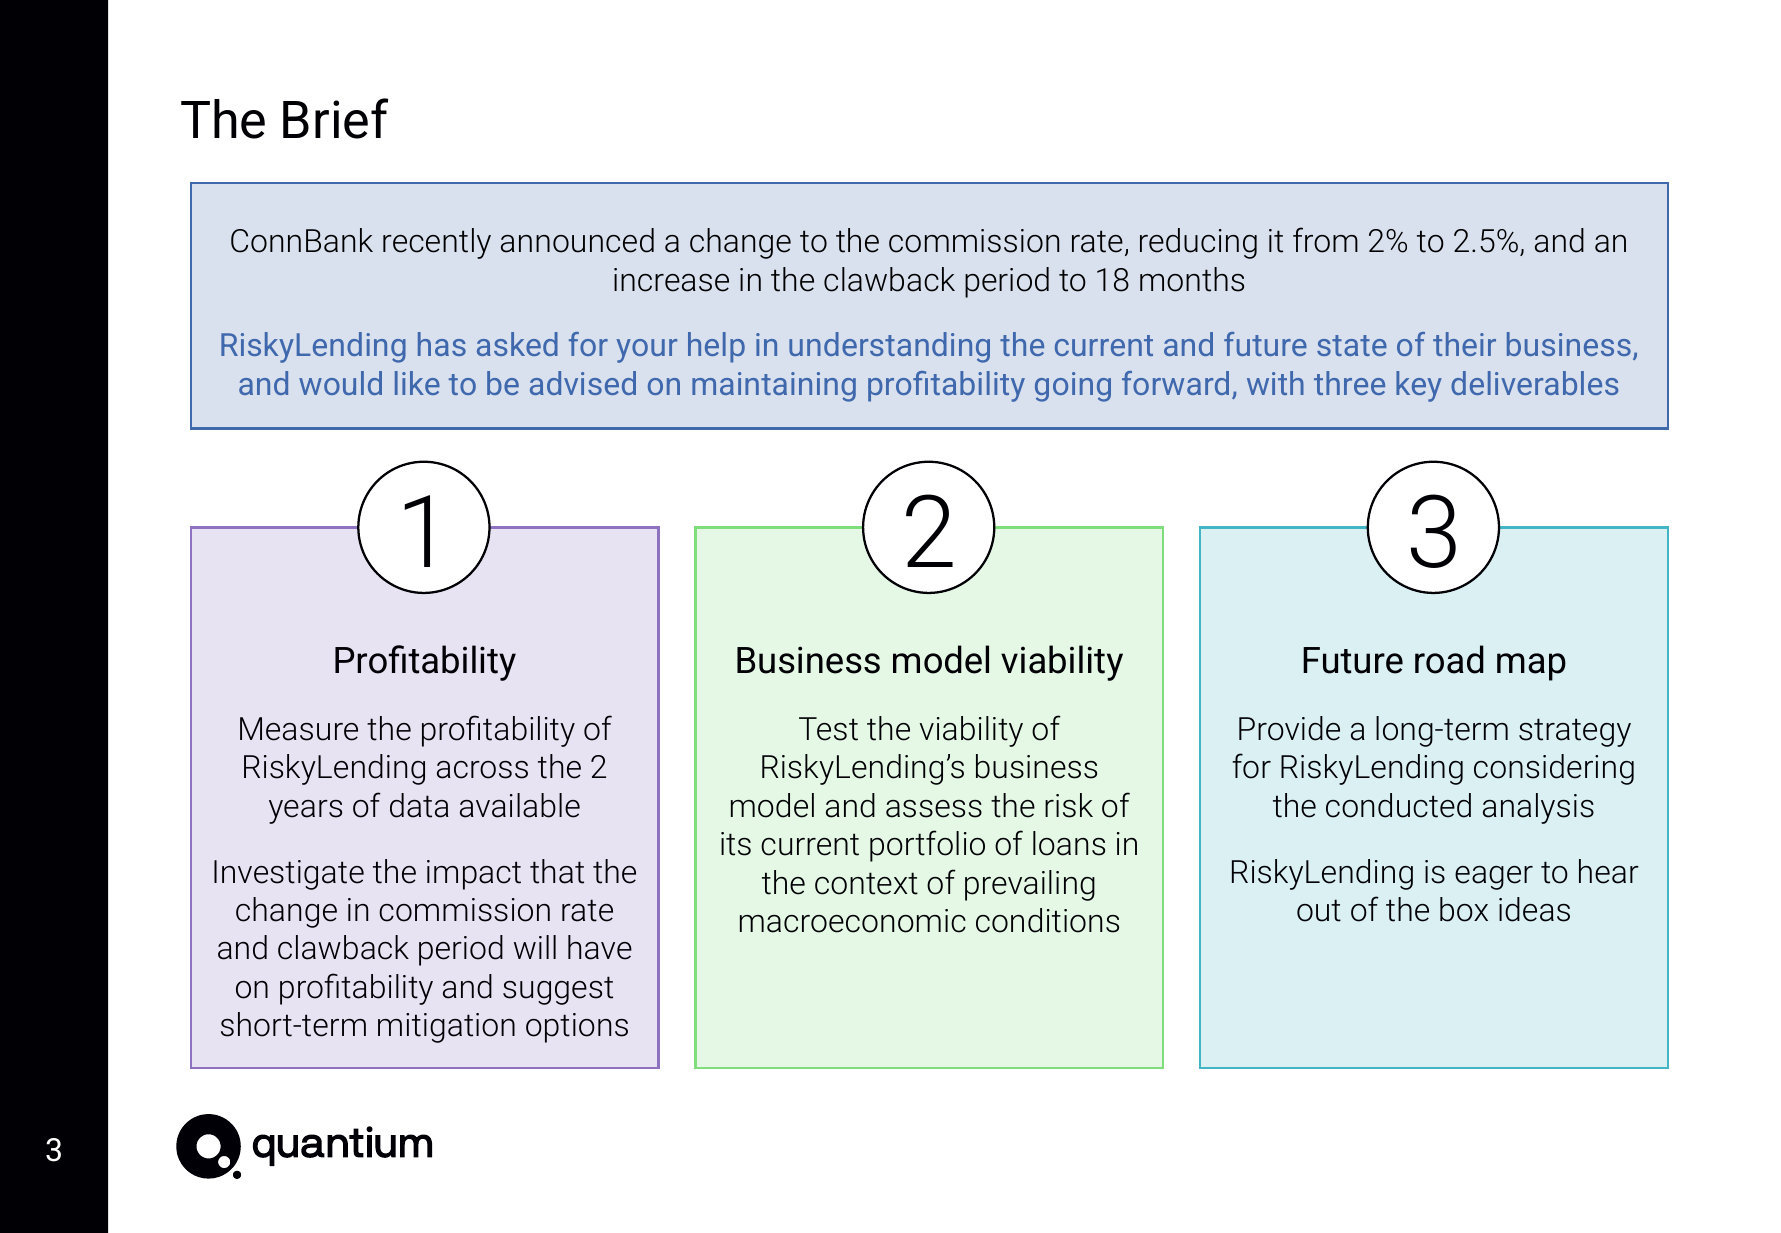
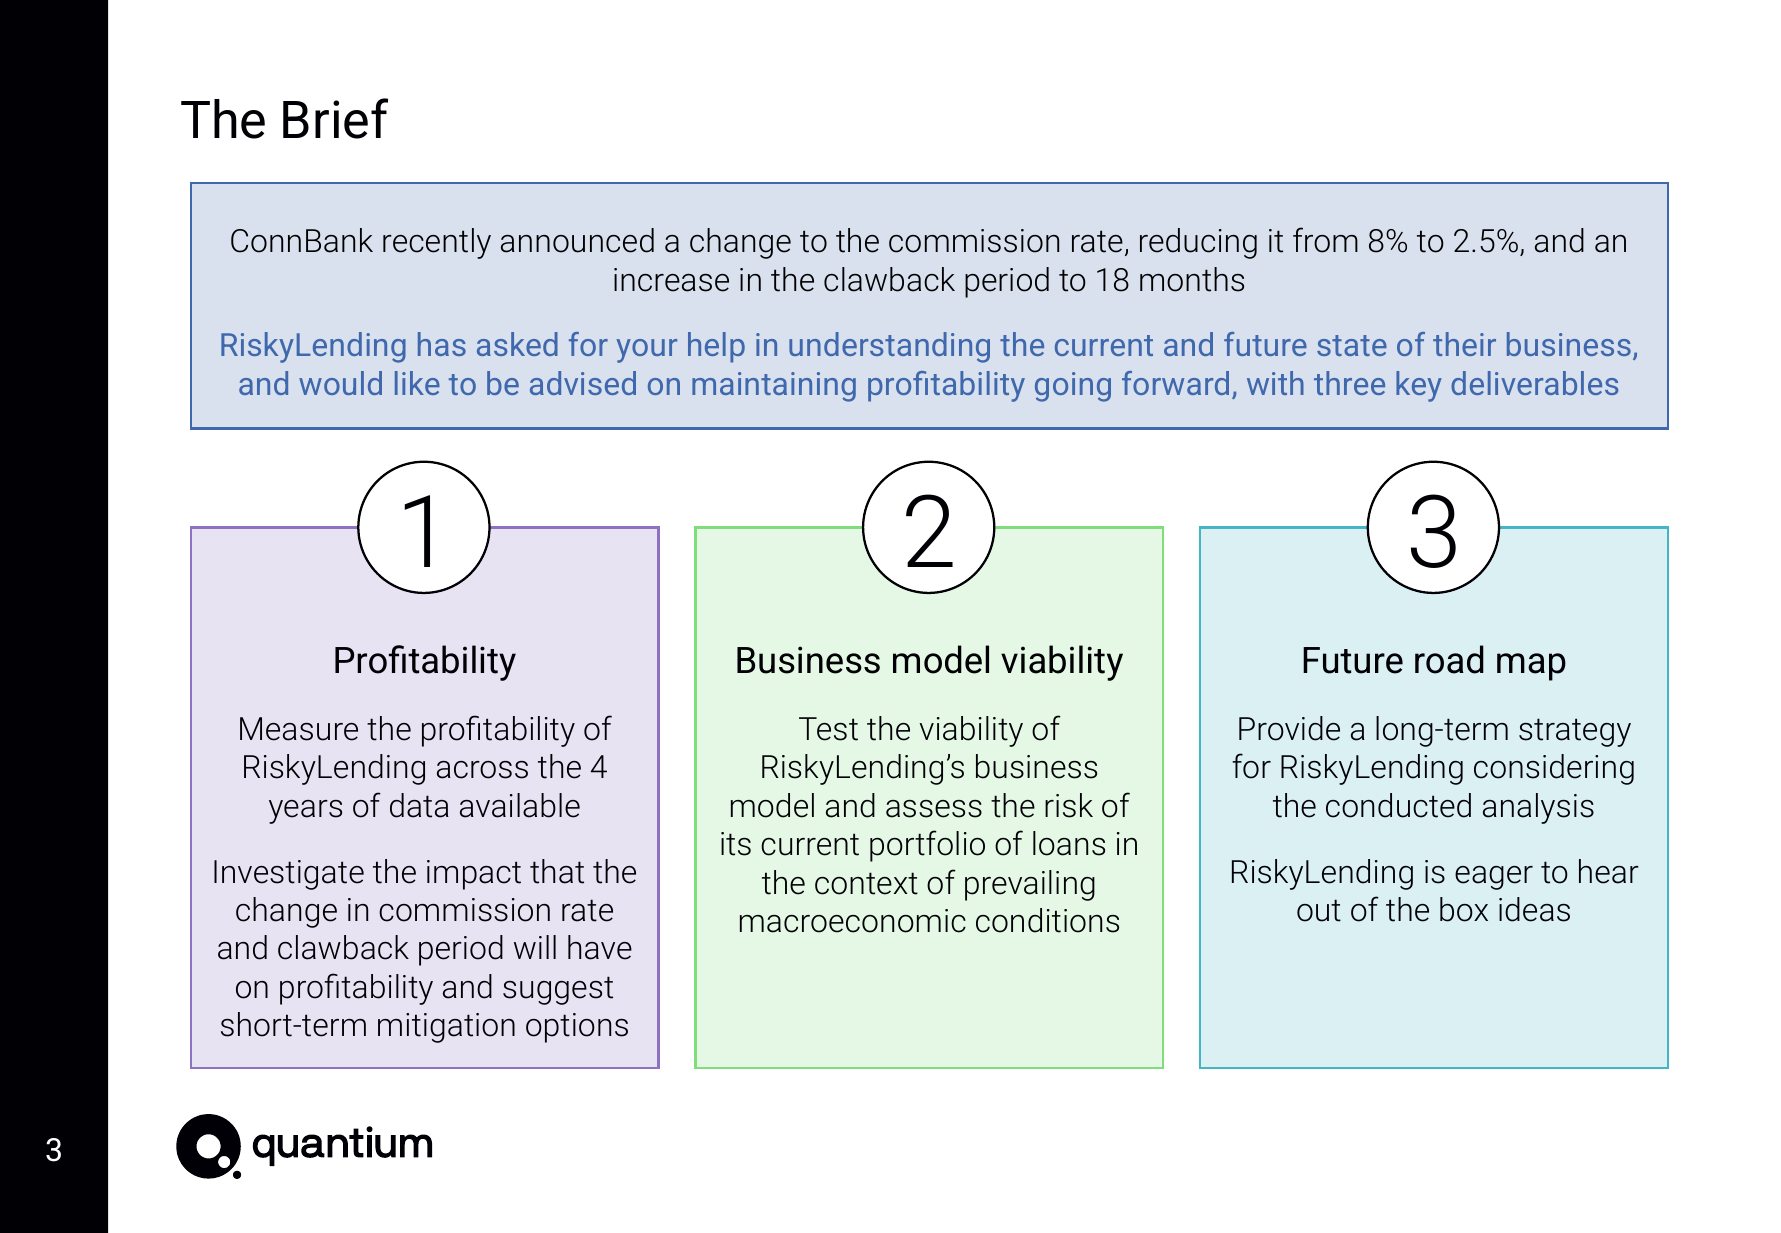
2%: 2% -> 8% (1388, 242)
the 2: 2 -> 4 (599, 768)
